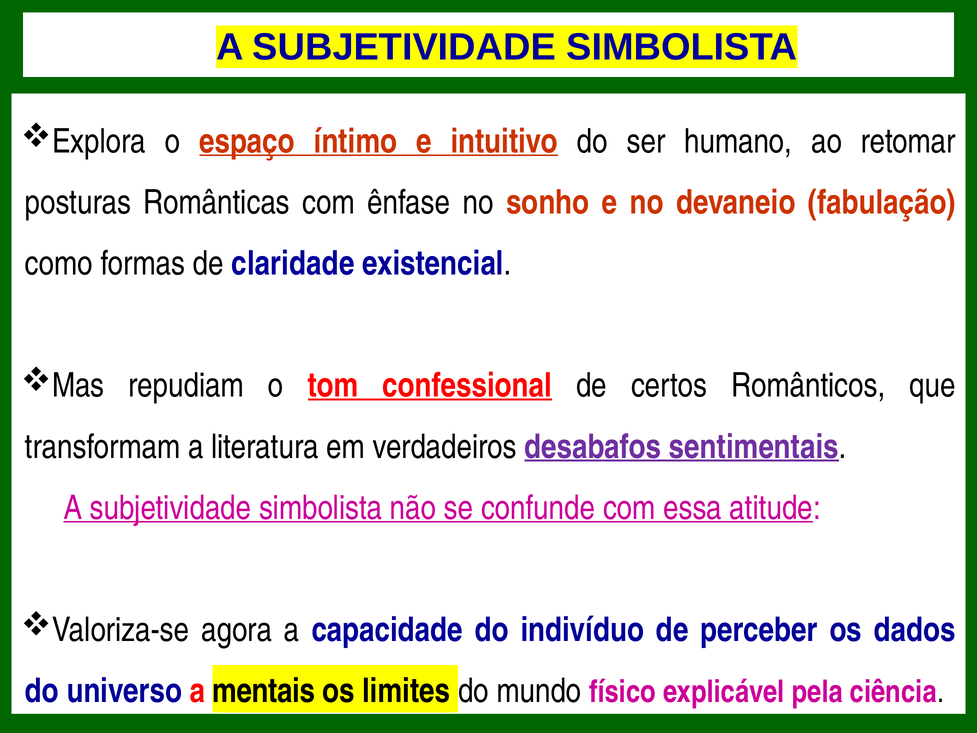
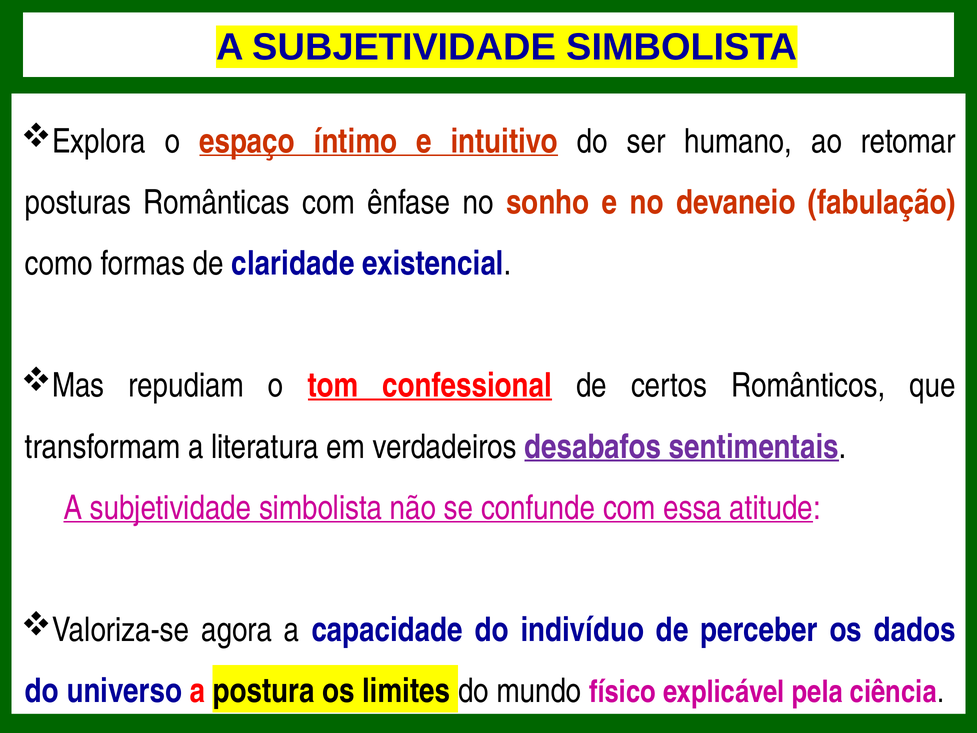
mentais: mentais -> postura (264, 691)
